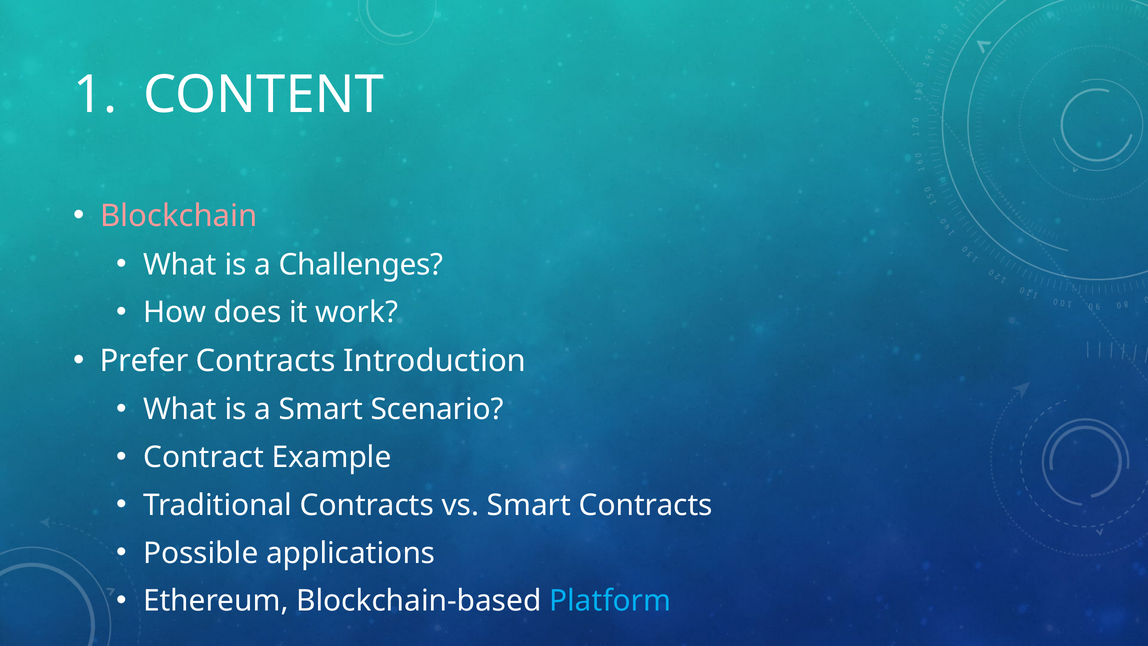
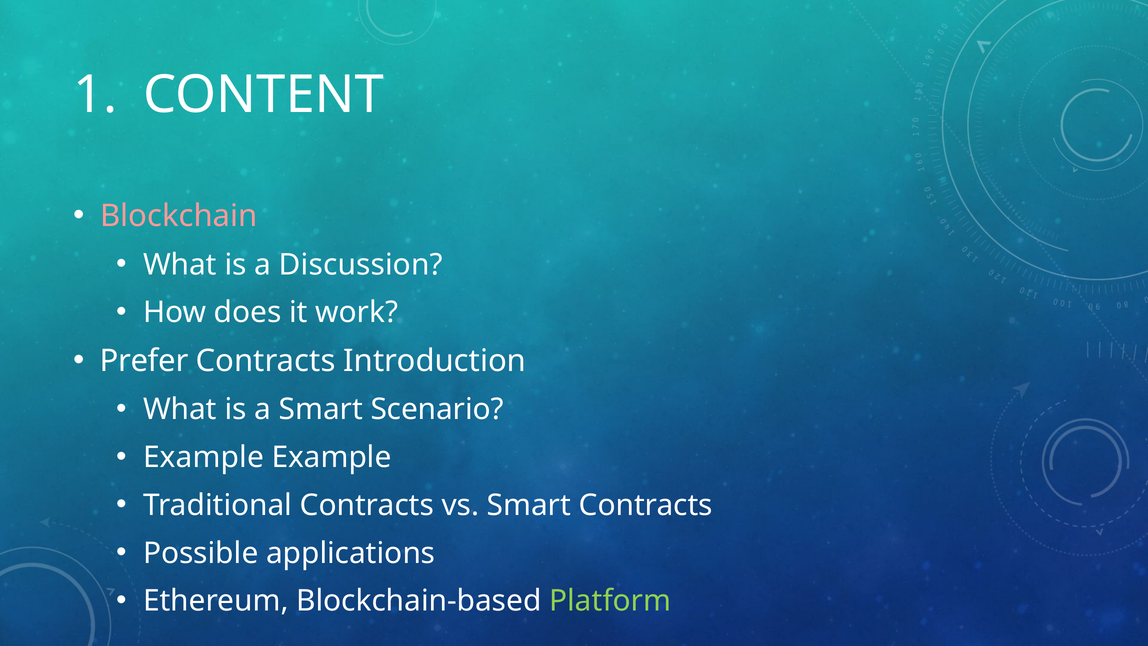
Challenges: Challenges -> Discussion (361, 265)
Contract: Contract -> Example (204, 457)
Platform colour: light blue -> light green (610, 601)
